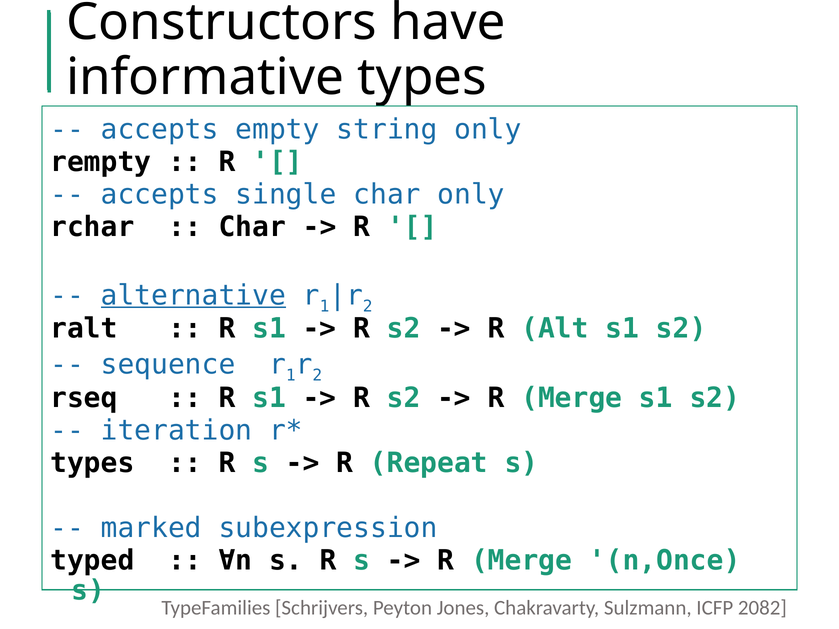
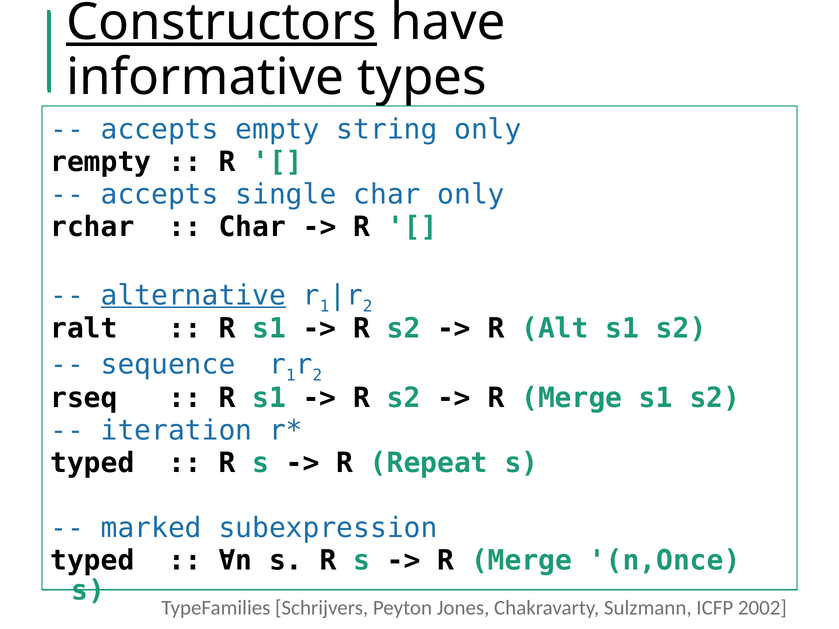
Constructors underline: none -> present (221, 22)
types: types -> typed (92, 463)
2082: 2082 -> 2002 (762, 608)
